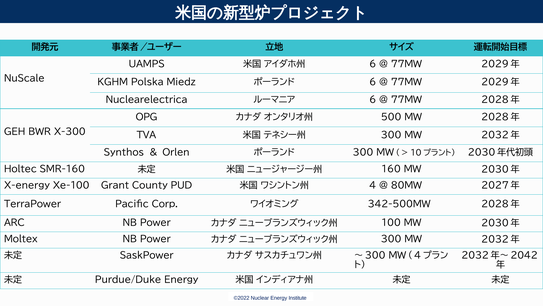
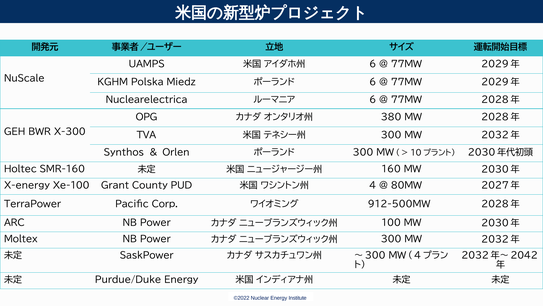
500: 500 -> 380 (391, 117)
342-500MW: 342-500MW -> 912-500MW (399, 204)
